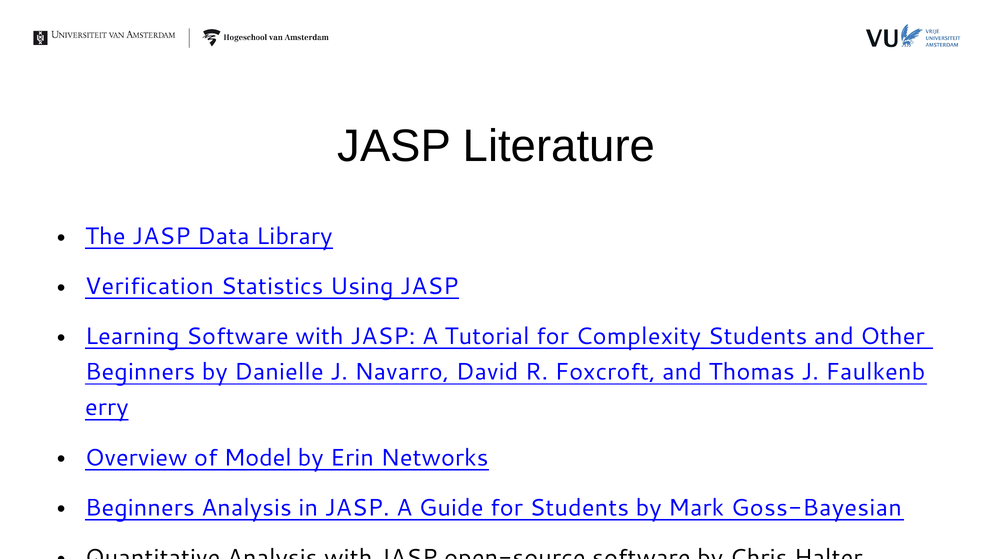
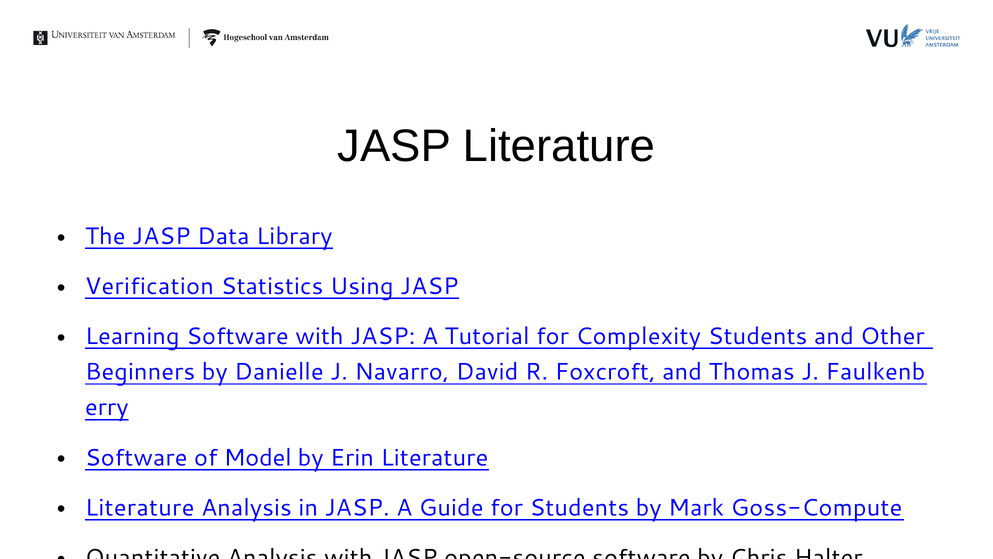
Overview: Overview -> Software (136, 457)
Erin Networks: Networks -> Literature (434, 457)
Beginners: Beginners -> Literature (140, 507)
Goss-Bayesian: Goss-Bayesian -> Goss-Compute (817, 507)
